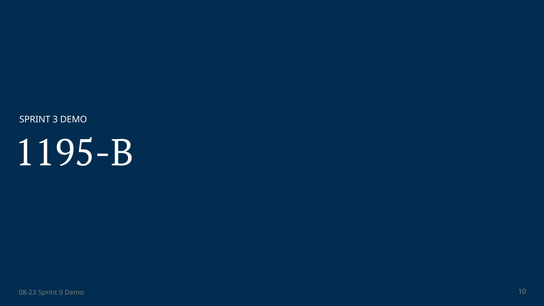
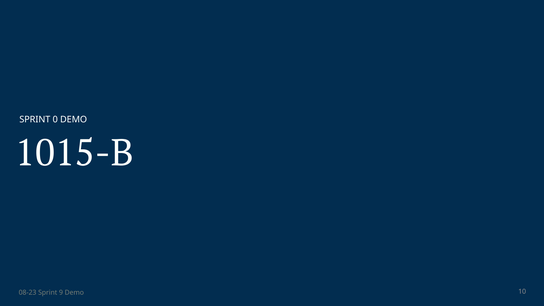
3: 3 -> 0 (55, 119)
1195-B: 1195-B -> 1015-B (74, 153)
